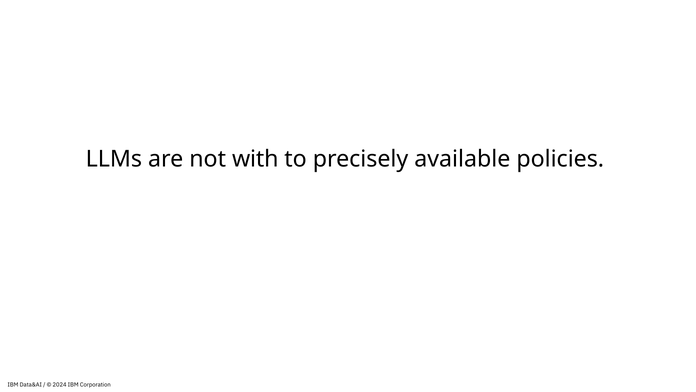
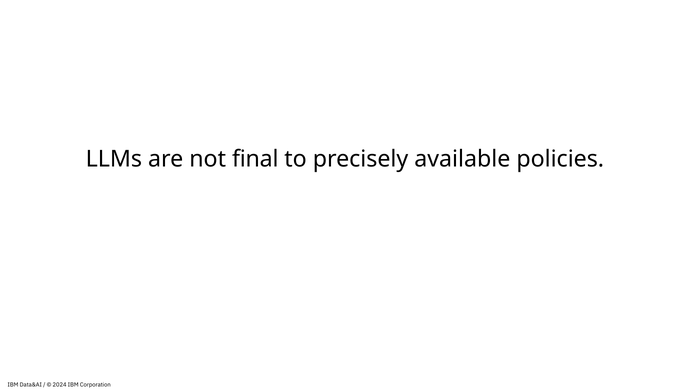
with: with -> final (255, 159)
